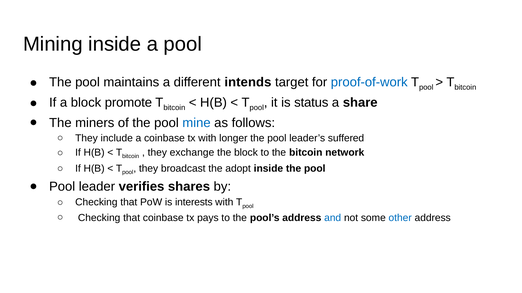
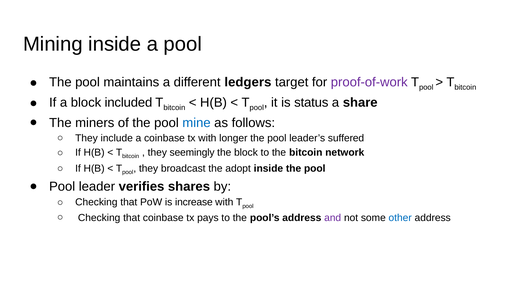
intends: intends -> ledgers (248, 82)
proof-of-work colour: blue -> purple (369, 82)
promote: promote -> included (128, 103)
exchange: exchange -> seemingly (192, 153)
interests: interests -> increase (194, 203)
and colour: blue -> purple (333, 218)
